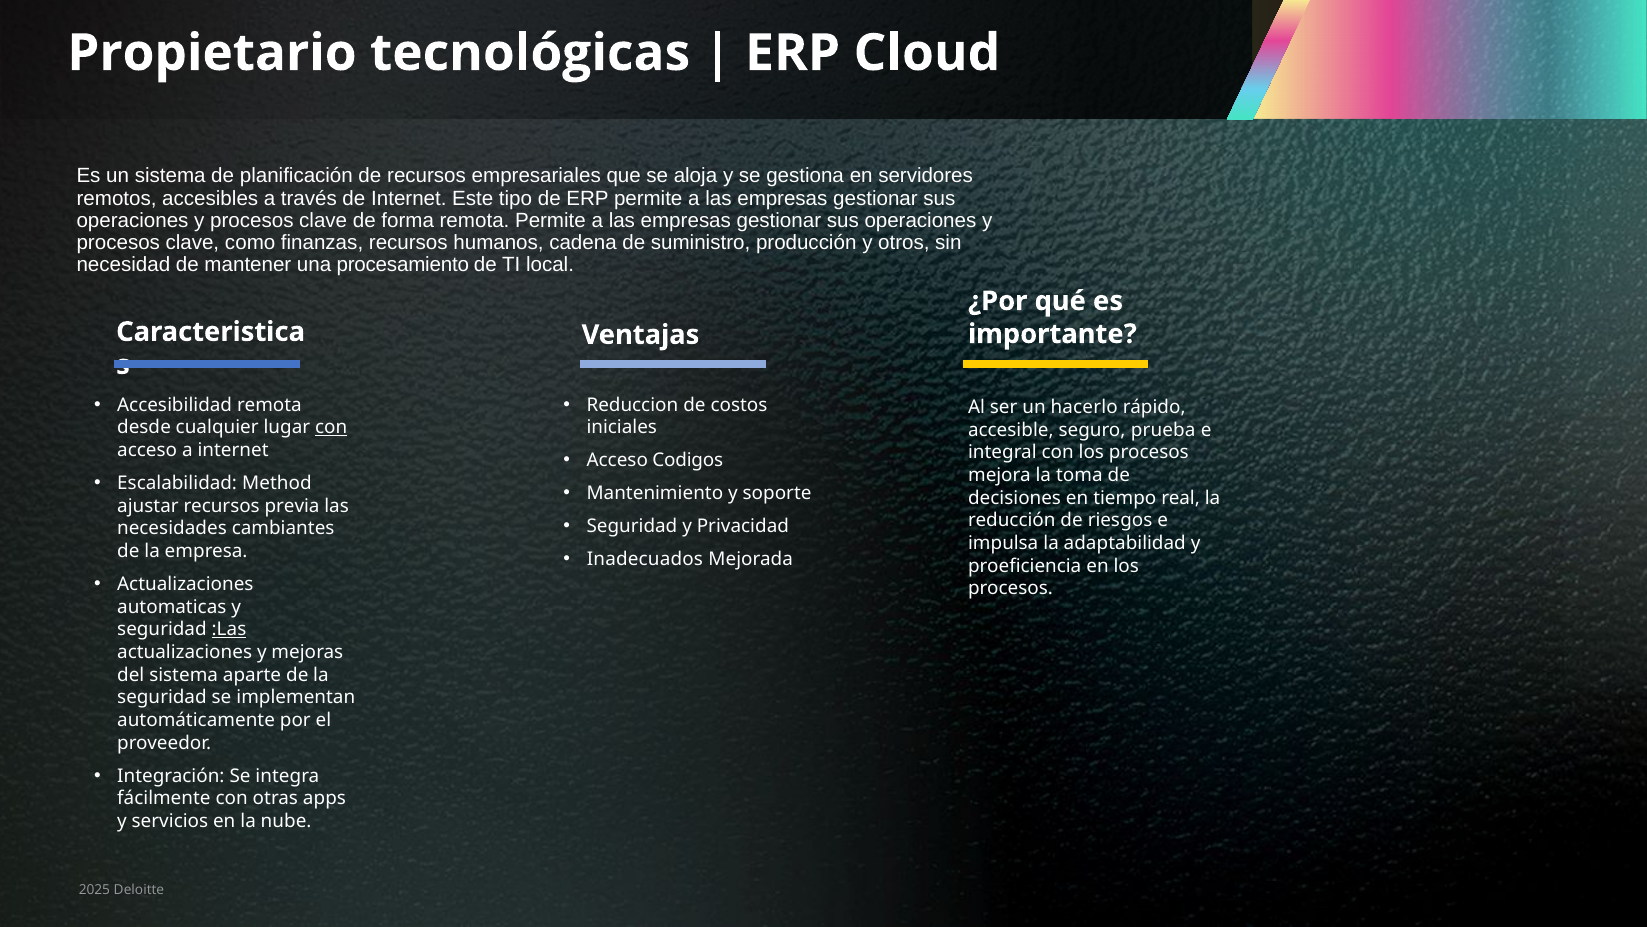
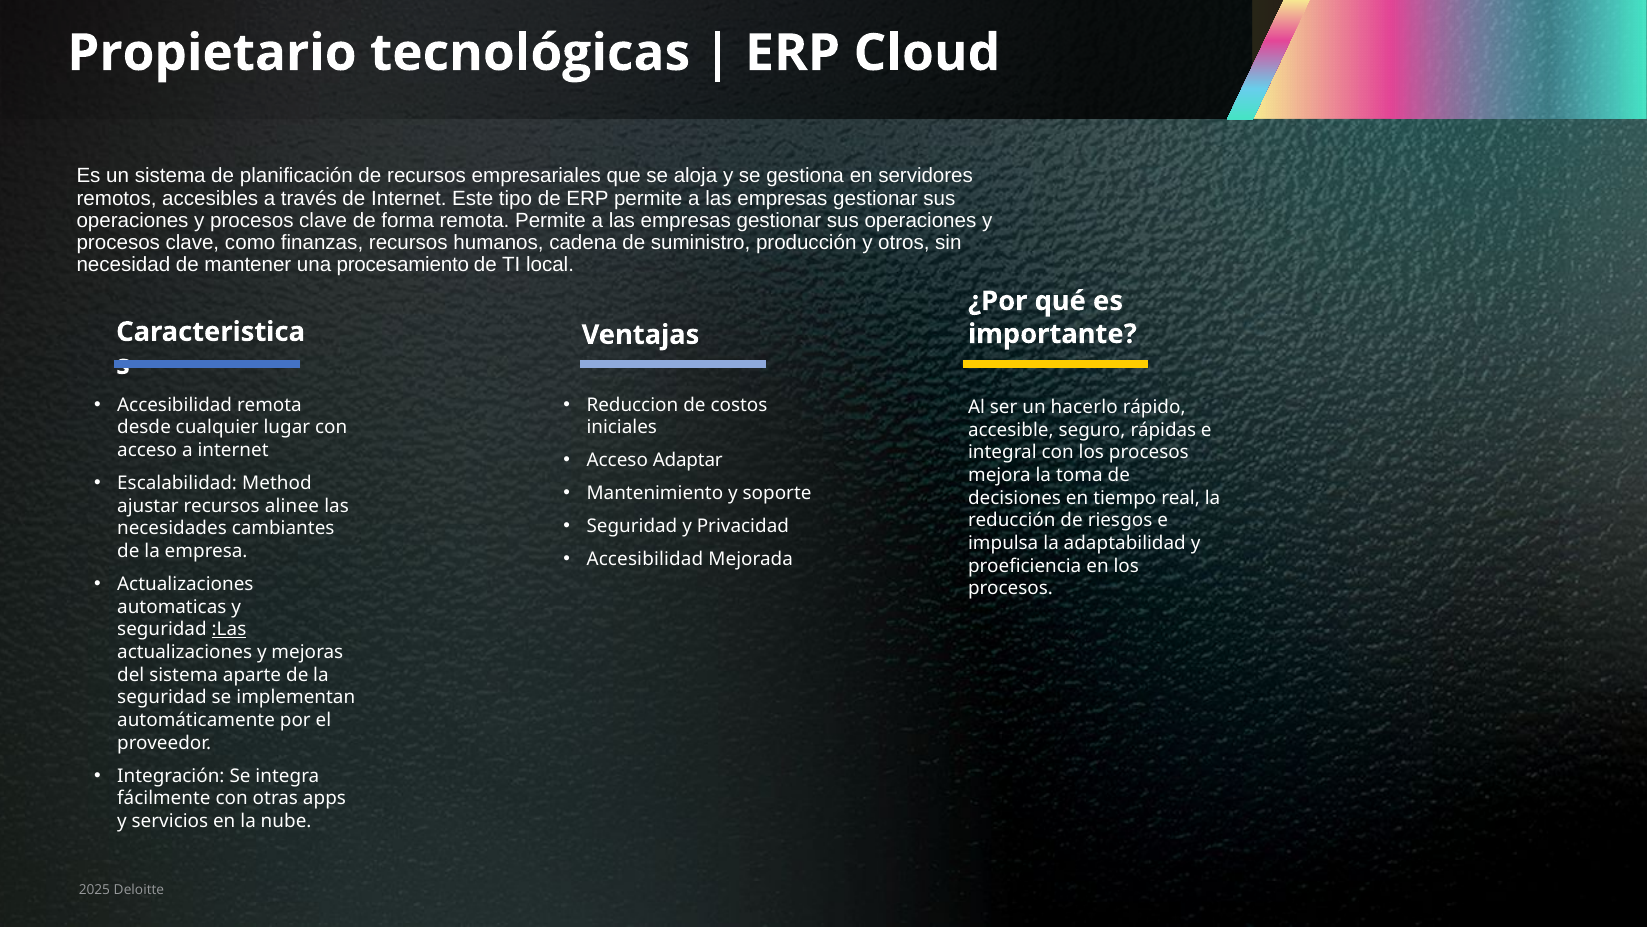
con underline: present -> none (331, 427)
prueba: prueba -> rápidas (1163, 430)
Codigos: Codigos -> Adaptar (688, 460)
previa: previa -> alinee (292, 506)
Inadecuados: Inadecuados -> Accesibilidad (645, 559)
